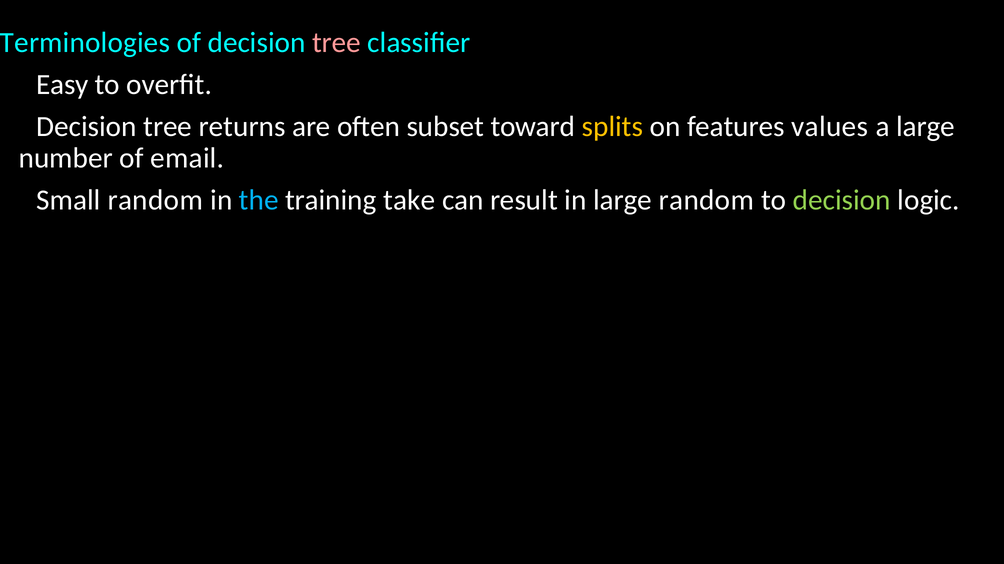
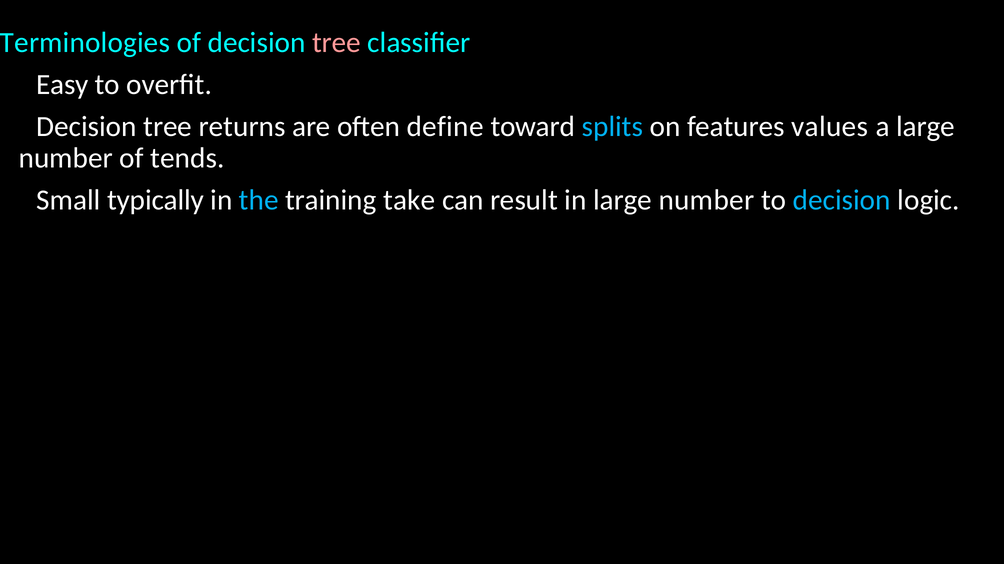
subset: subset -> define (445, 127)
splits colour: yellow -> light blue (612, 127)
email: email -> tends (187, 158)
random: random -> typically (156, 200)
in large random: random -> number (706, 200)
decision colour: light green -> light blue (842, 200)
